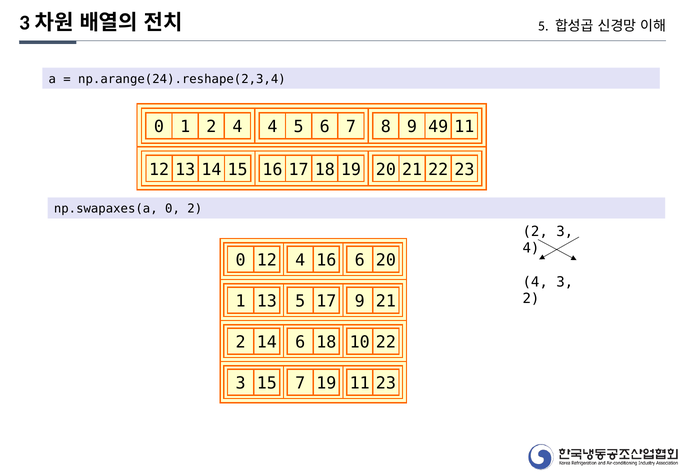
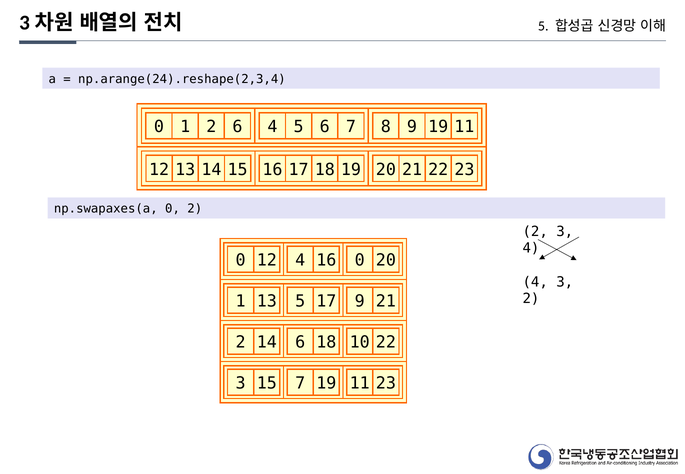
2 4: 4 -> 6 (238, 127)
9 49: 49 -> 19 (438, 127)
16 6: 6 -> 0 (360, 261)
